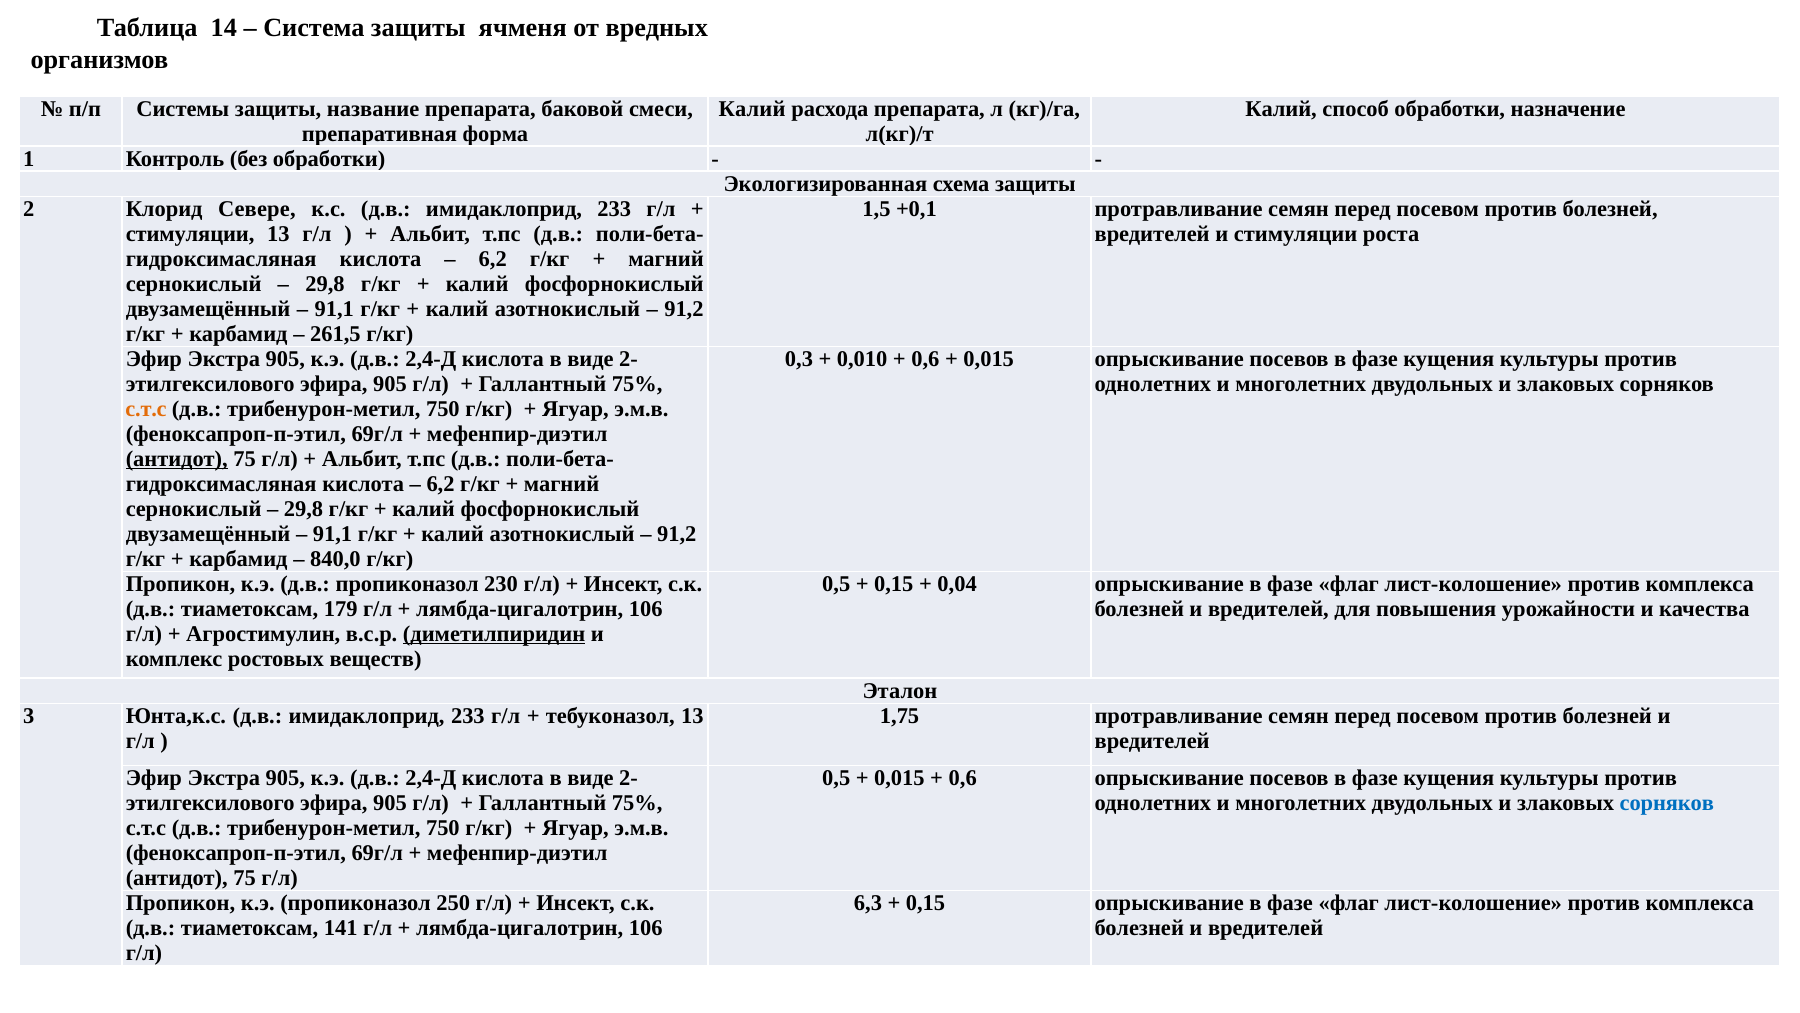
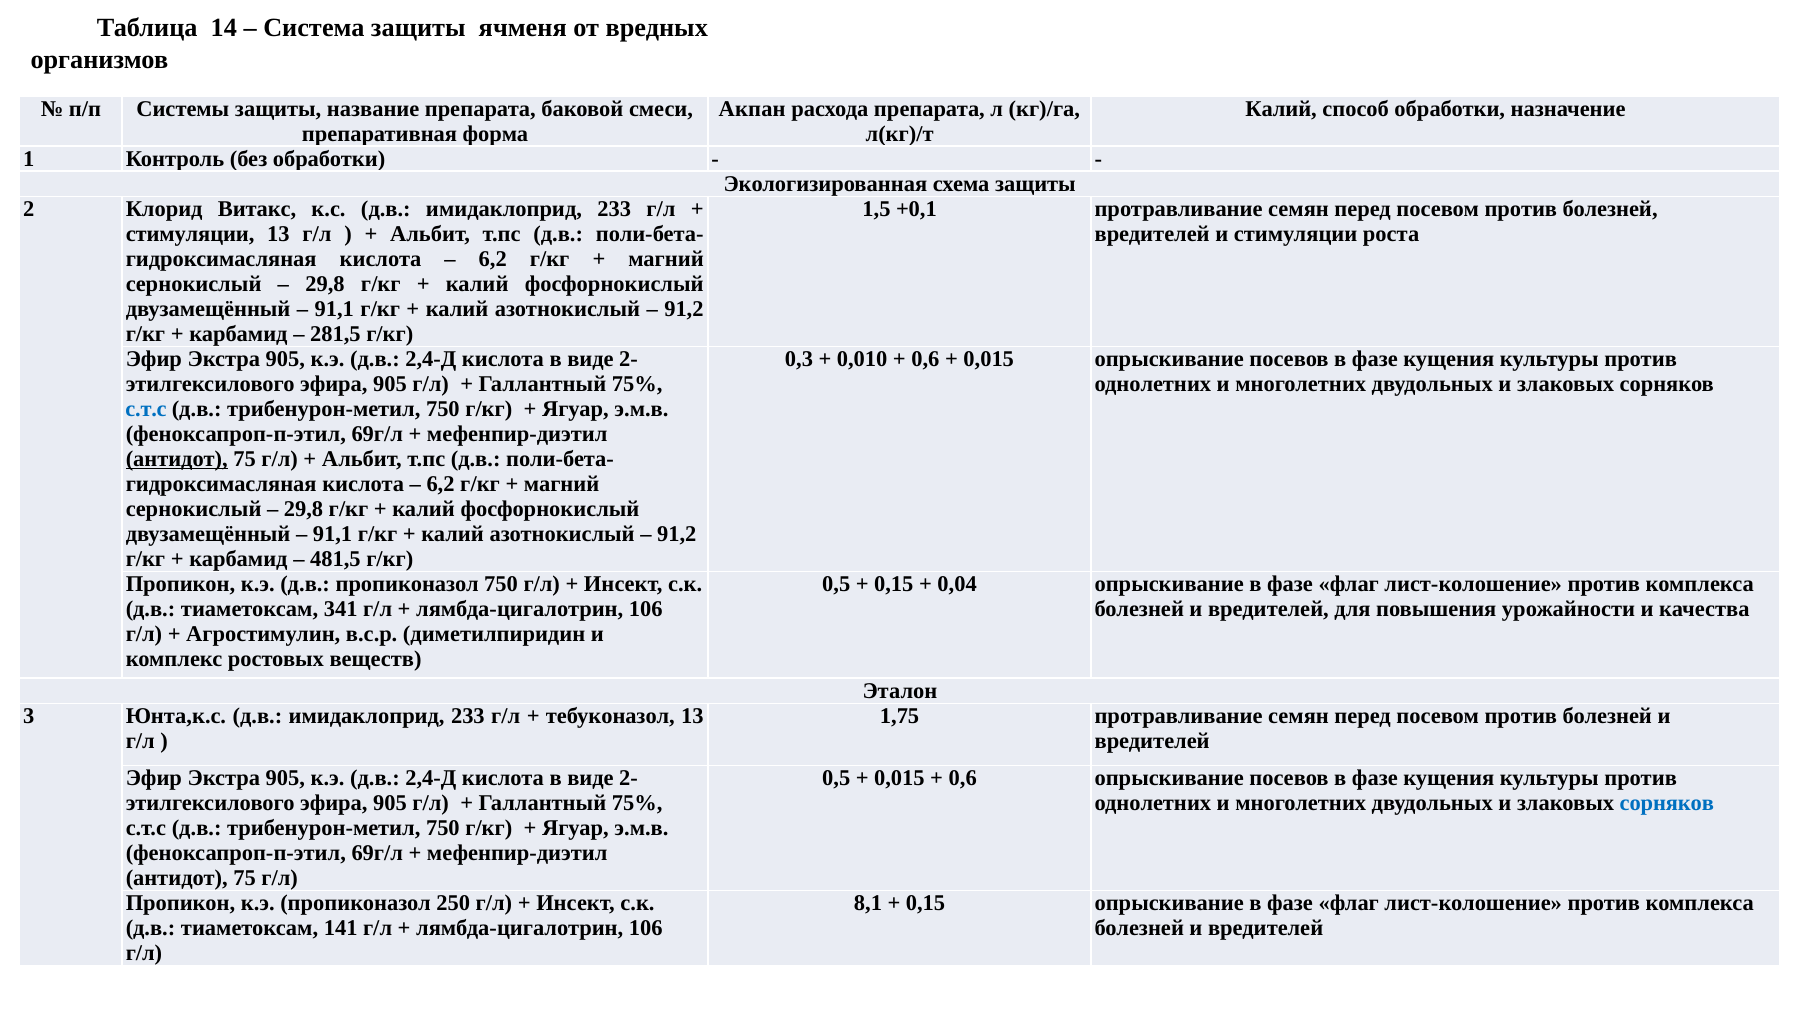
Калий: Калий -> Акпан (752, 109)
Севере: Севере -> Витакс (257, 209)
261,5: 261,5 -> 281,5 (335, 334)
с.т.с colour: orange -> blue (146, 409)
840,0: 840,0 -> 481,5 (335, 559)
пропиконазол 230: 230 -> 750 (501, 584)
179: 179 -> 341 (341, 609)
диметилпиридин underline: present -> none (494, 634)
6,3: 6,3 -> 8,1 (868, 903)
